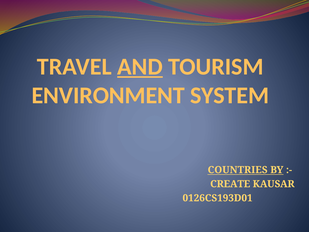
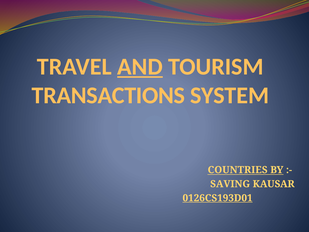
ENVIRONMENT: ENVIRONMENT -> TRANSACTIONS (108, 95)
CREATE: CREATE -> SAVING (230, 184)
0126CS193D01 underline: none -> present (218, 198)
